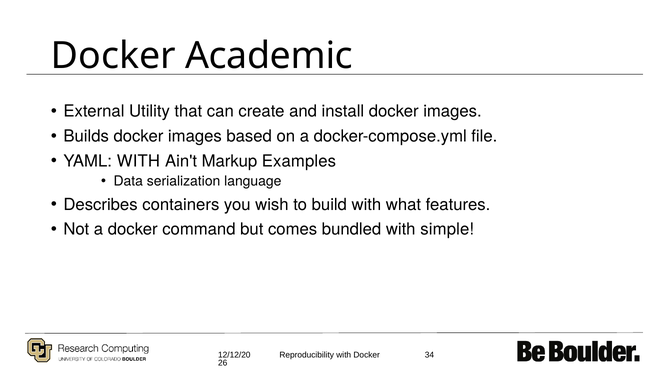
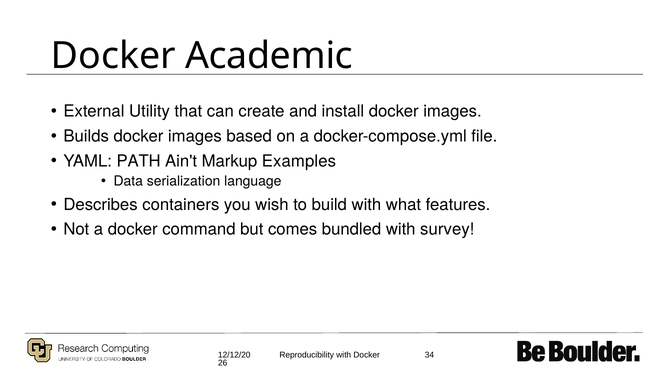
YAML WITH: WITH -> PATH (139, 161)
simple: simple -> survey (447, 230)
